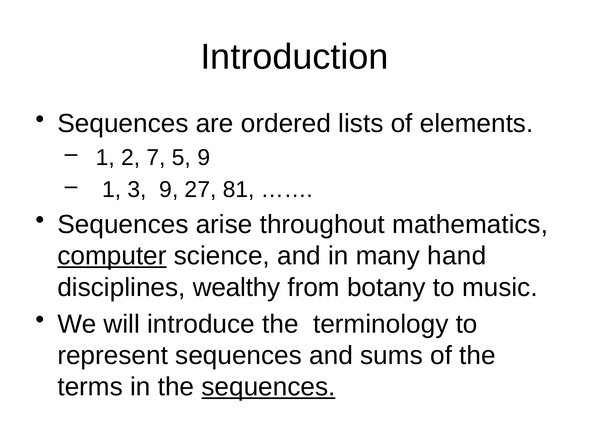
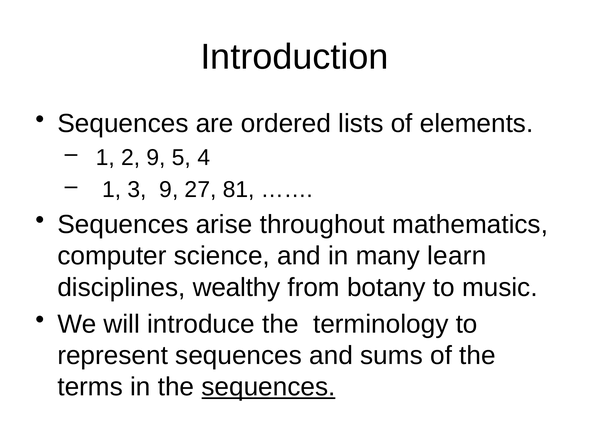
2 7: 7 -> 9 (156, 157)
5 9: 9 -> 4 (204, 157)
computer underline: present -> none (112, 256)
hand: hand -> learn (457, 256)
